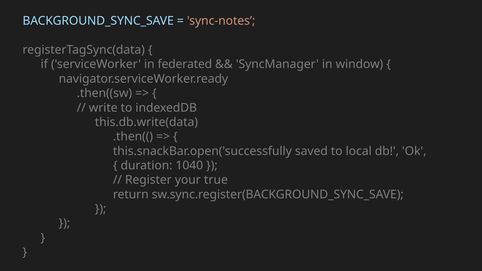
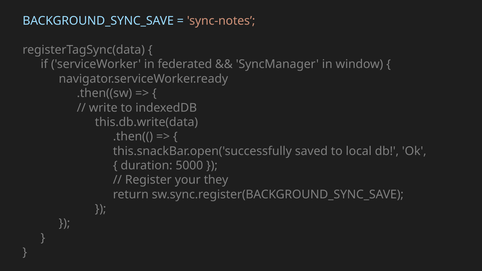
1040: 1040 -> 5000 (189, 166)
true: true -> they (216, 180)
